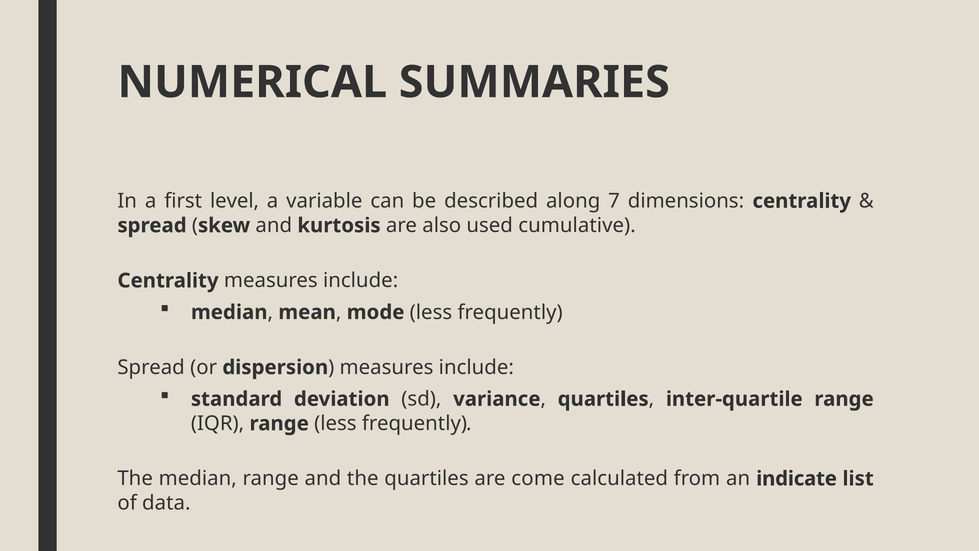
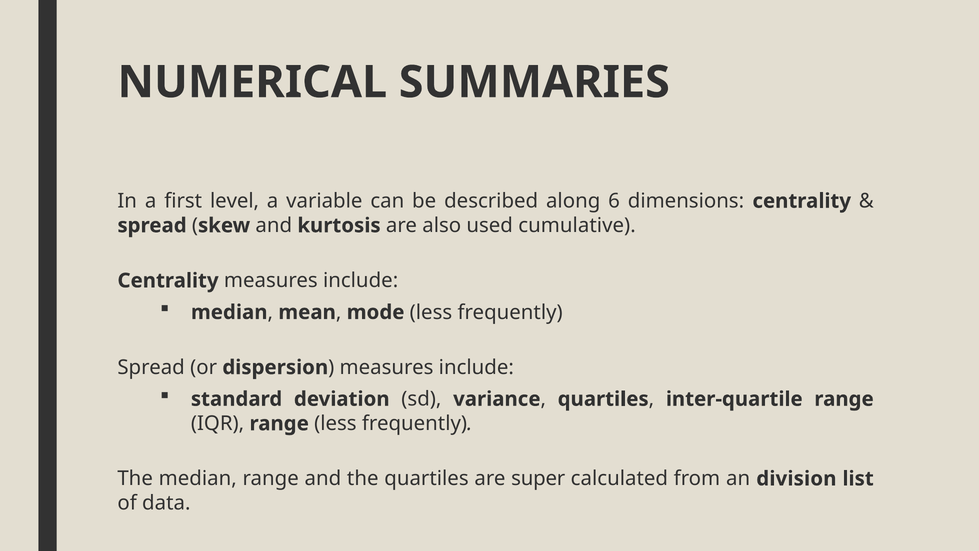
7: 7 -> 6 (614, 201)
come: come -> super (538, 478)
indicate: indicate -> division (796, 478)
